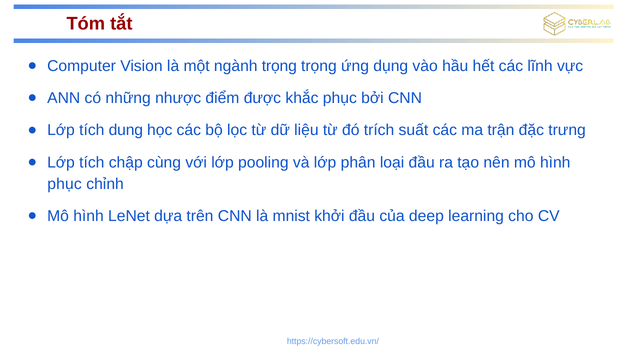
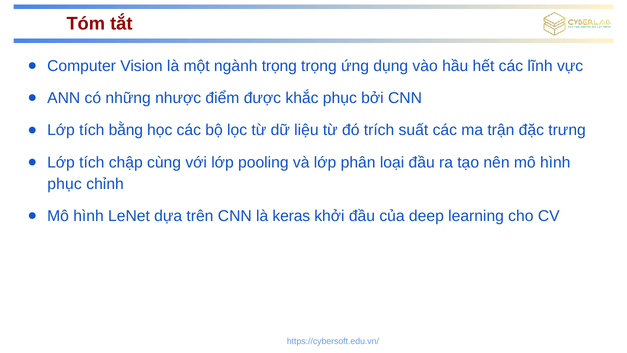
dung: dung -> bằng (126, 130)
mnist: mnist -> keras (291, 216)
